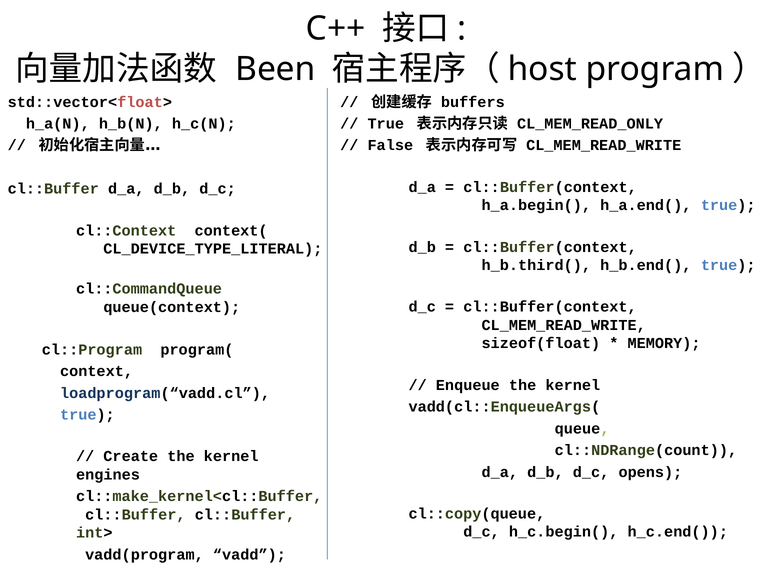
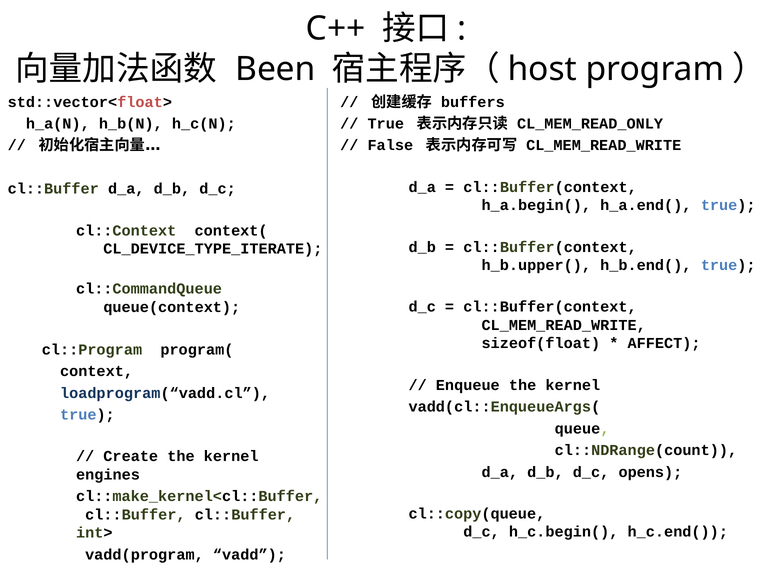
CL_DEVICE_TYPE_LITERAL: CL_DEVICE_TYPE_LITERAL -> CL_DEVICE_TYPE_ITERATE (213, 249)
h_b.third(: h_b.third( -> h_b.upper( (536, 265)
MEMORY: MEMORY -> AFFECT (664, 343)
